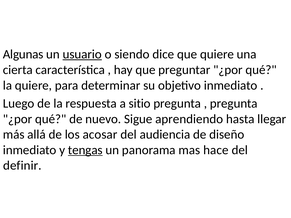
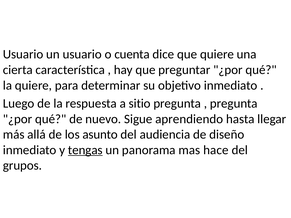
Algunas: Algunas -> Usuario (23, 54)
usuario underline: present -> none (82, 54)
siendo: siendo -> cuenta (132, 54)
acosar: acosar -> asunto (100, 135)
definir: definir -> grupos (22, 166)
